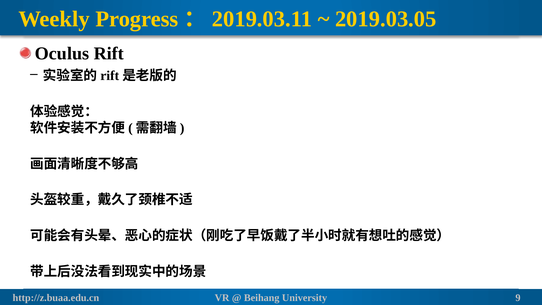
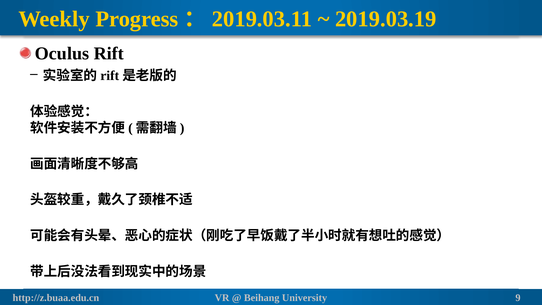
2019.03.05: 2019.03.05 -> 2019.03.19 (386, 19)
